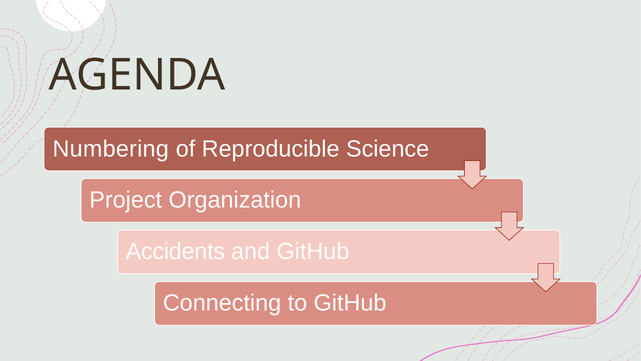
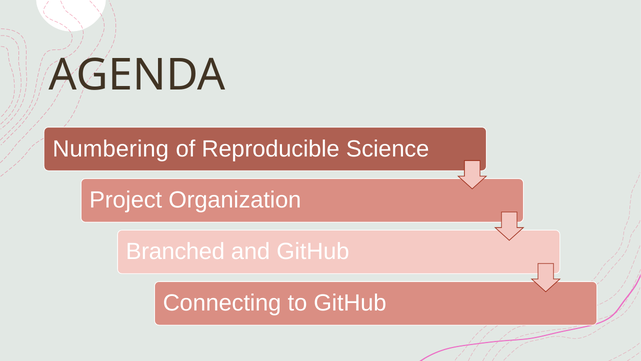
Accidents: Accidents -> Branched (175, 251)
